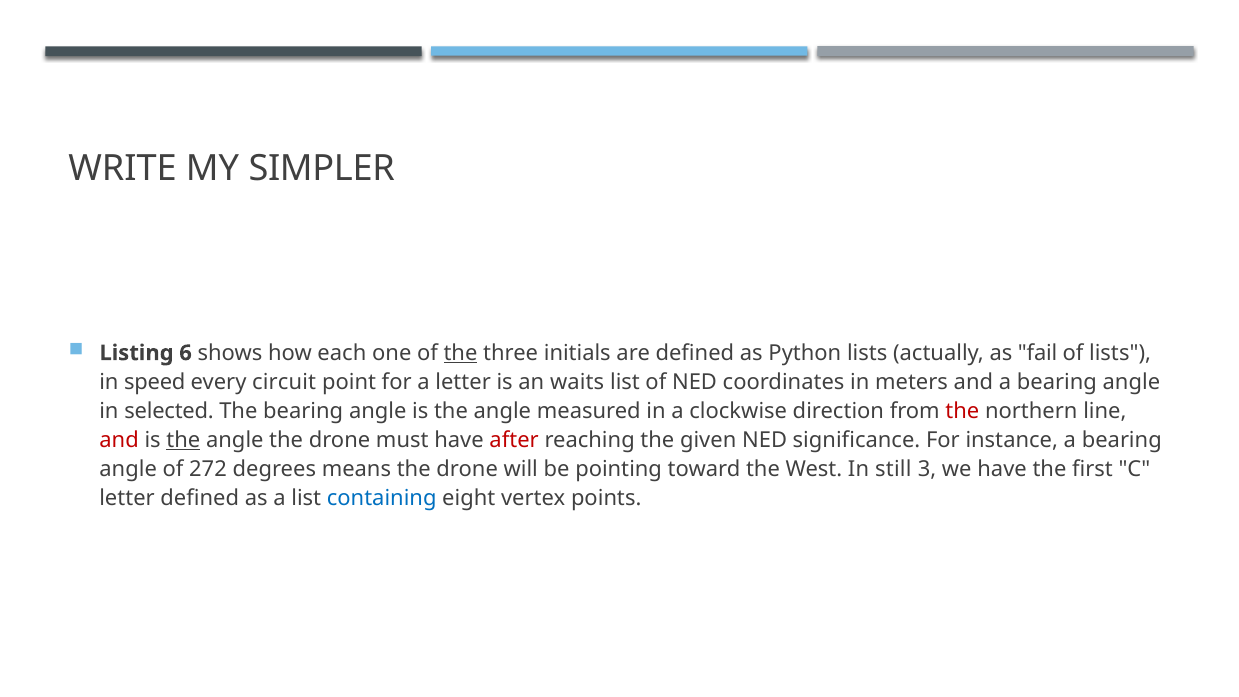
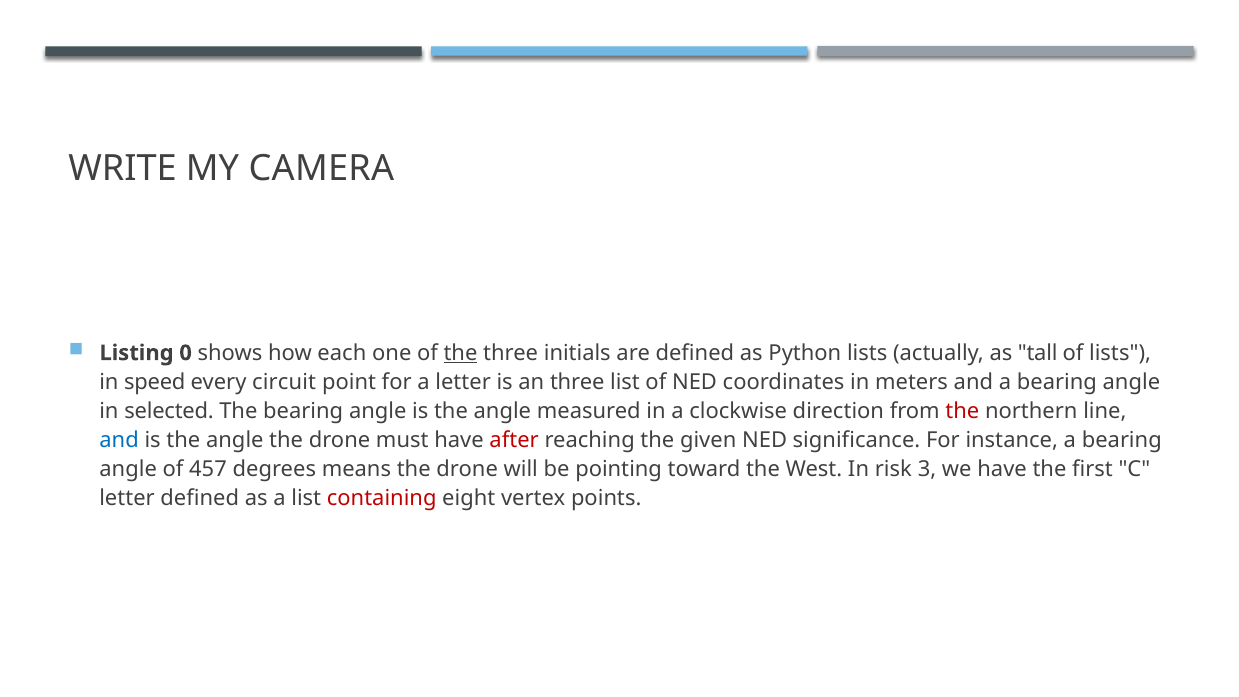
SIMPLER: SIMPLER -> CAMERA (321, 168)
6: 6 -> 0 (186, 353)
fail: fail -> tall (1038, 353)
an waits: waits -> three (577, 382)
and colour: red -> blue (119, 440)
the underline: present -> none (183, 440)
272: 272 -> 457 (208, 469)
still: still -> risk (893, 469)
containing colour: blue -> red (382, 498)
